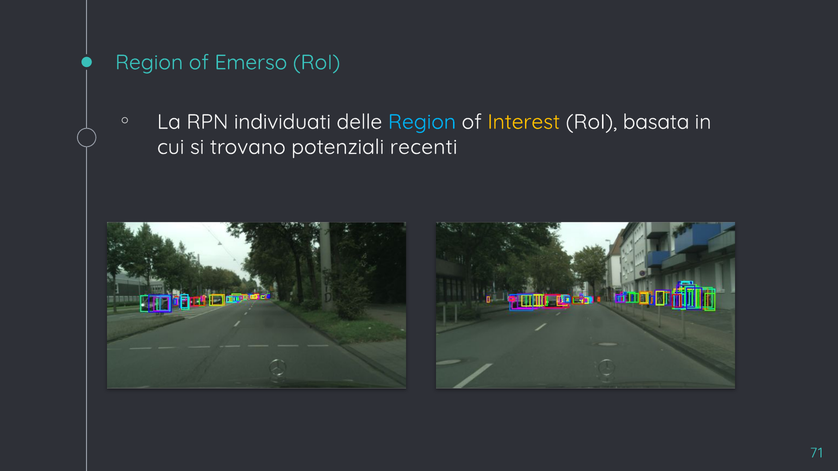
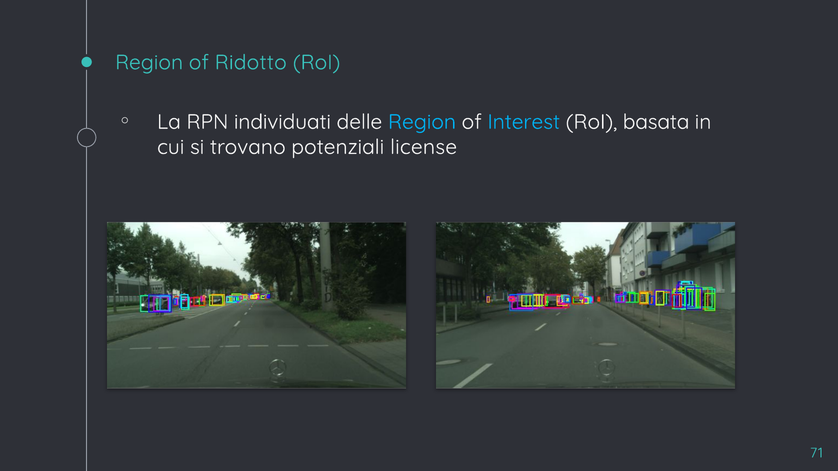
Emerso: Emerso -> Ridotto (251, 62)
Interest colour: yellow -> light blue (524, 122)
recenti: recenti -> license (424, 147)
